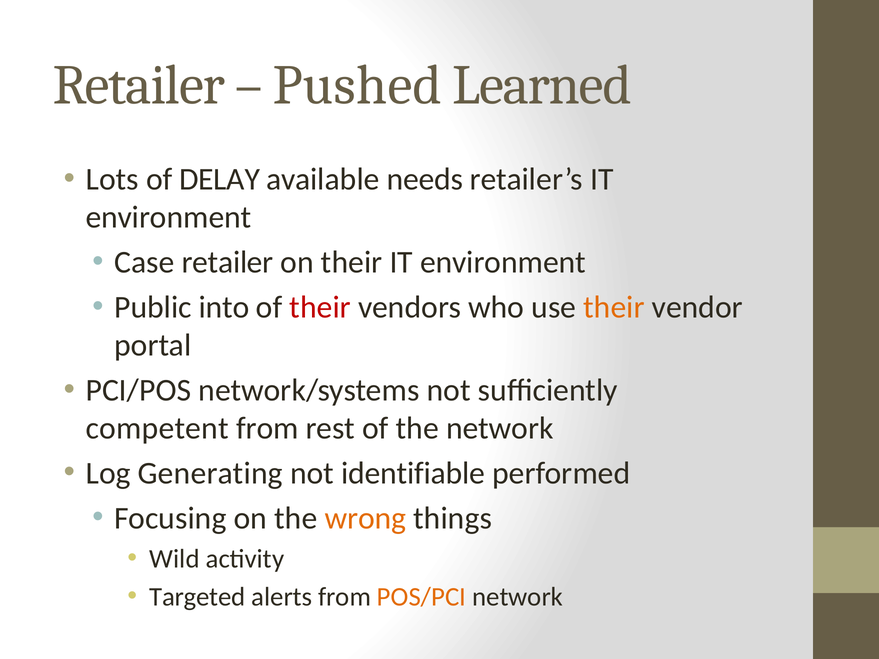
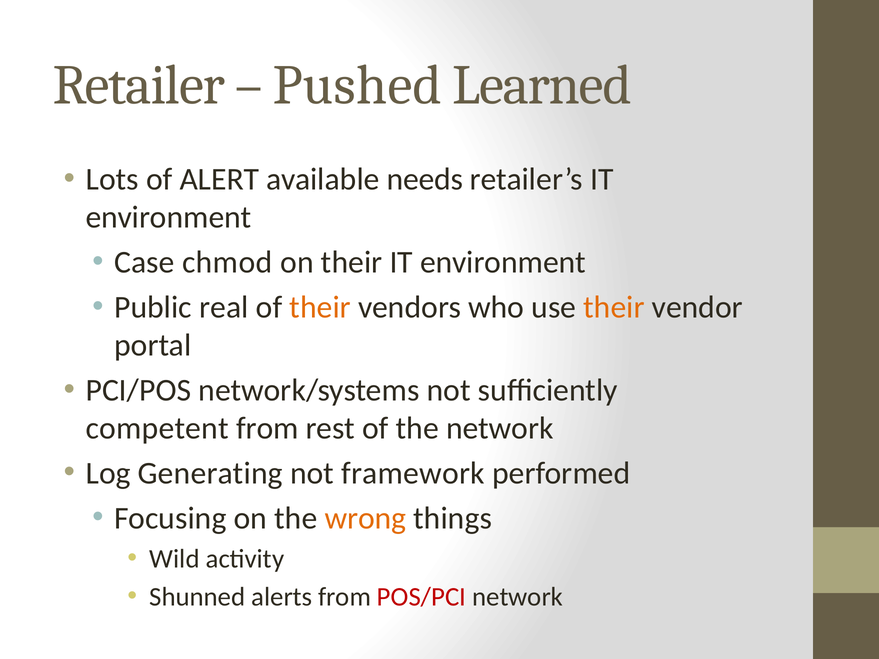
DELAY: DELAY -> ALERT (219, 179)
Case retailer: retailer -> chmod (227, 262)
into: into -> real (224, 307)
their colour: red -> orange (320, 307)
identifiable: identifiable -> framework (413, 473)
Targeted: Targeted -> Shunned (197, 597)
POS/PCI colour: orange -> red (422, 597)
